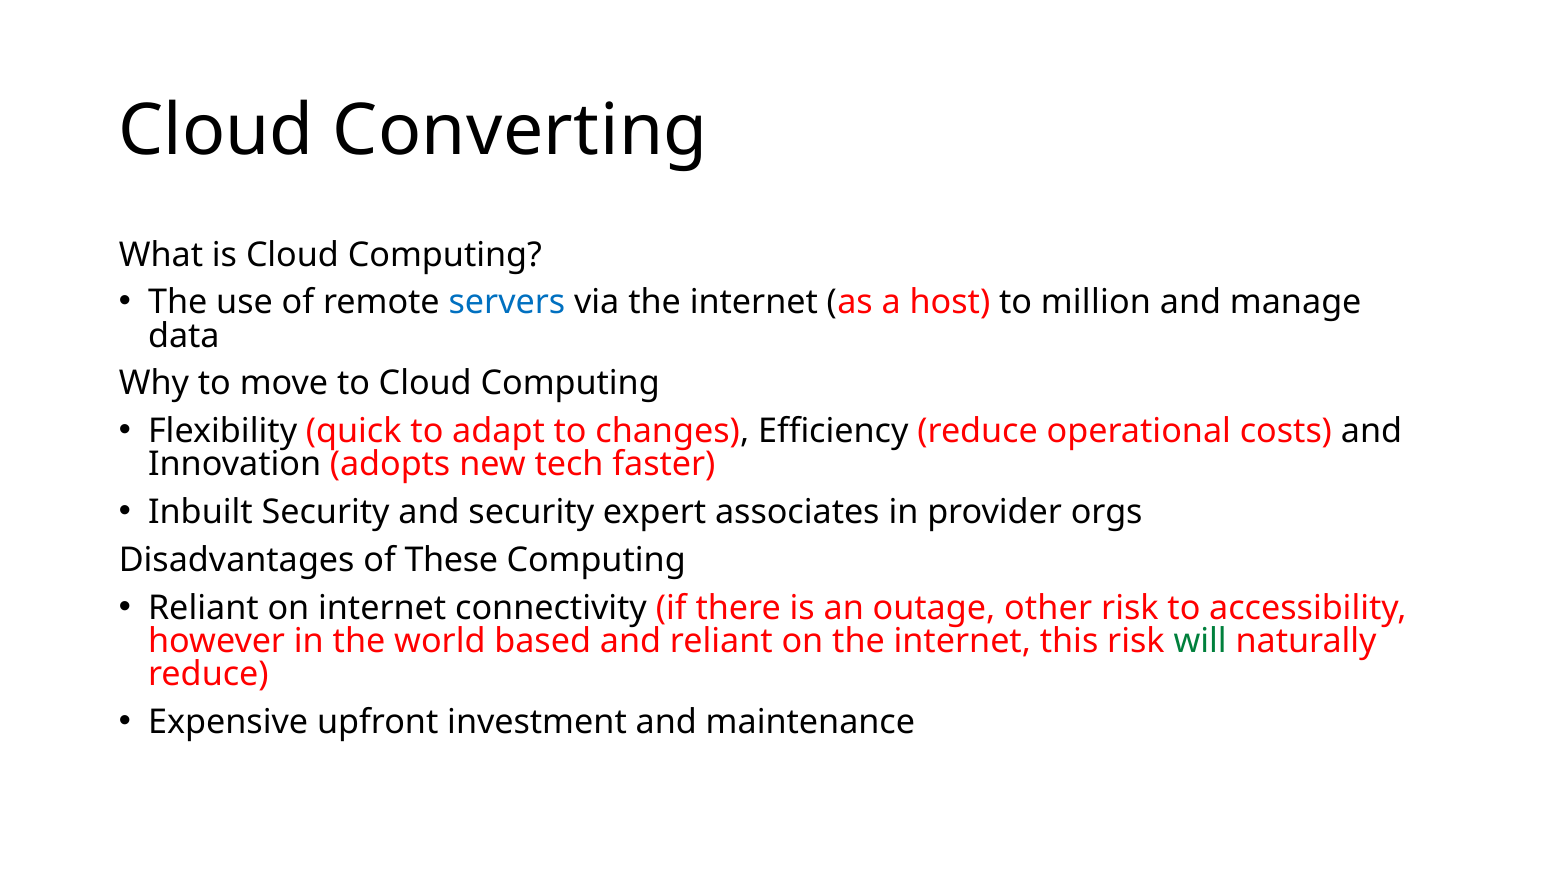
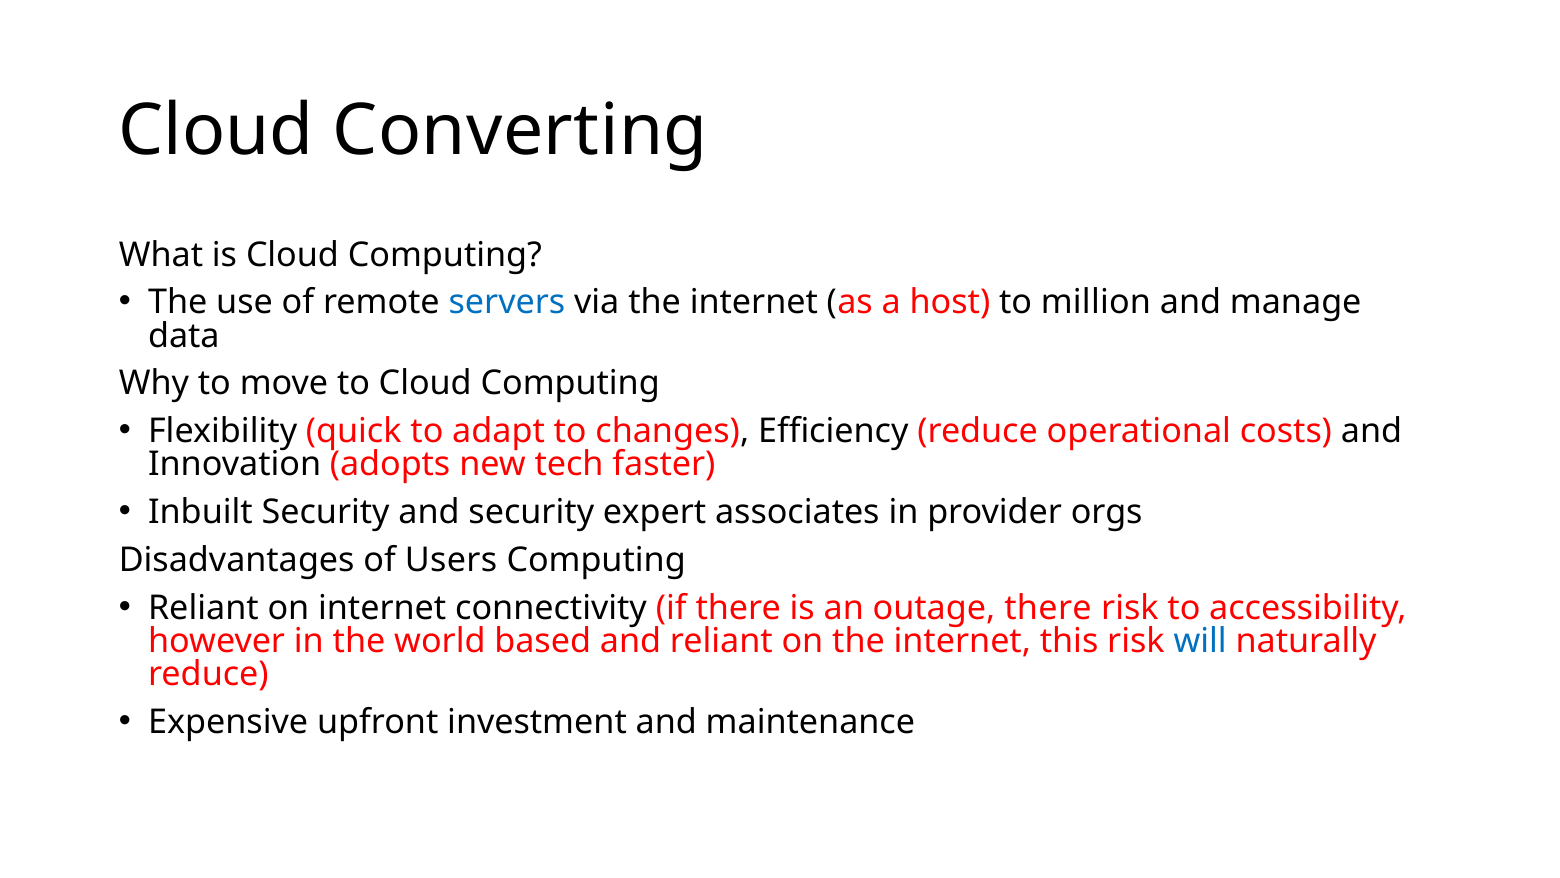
These: These -> Users (451, 560)
outage other: other -> there (1048, 608)
will colour: green -> blue (1200, 641)
